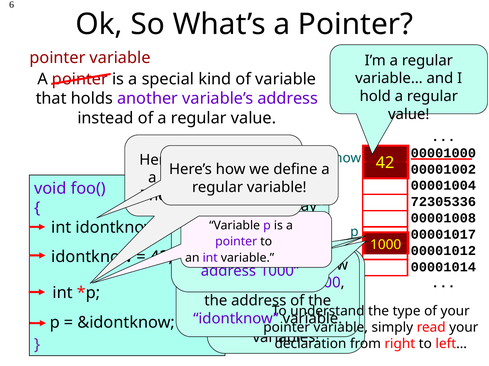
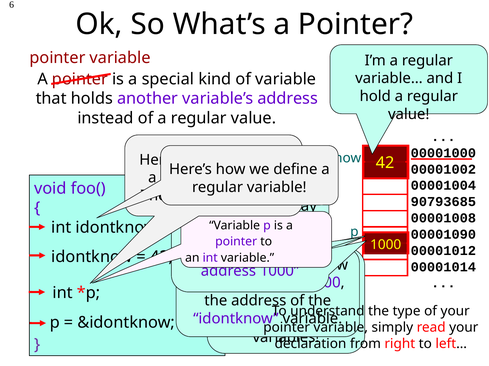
72305336: 72305336 -> 90793685 (443, 202)
00001017: 00001017 -> 00001090 (443, 235)
